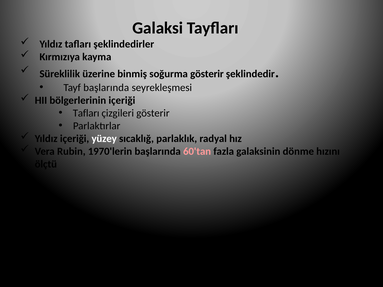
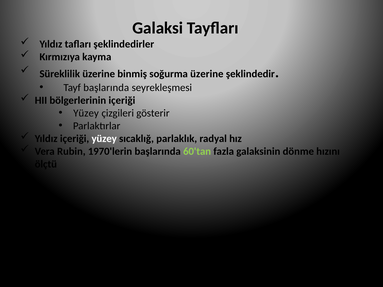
soğurma gösterir: gösterir -> üzerine (207, 74)
Tafları: Tafları -> Yüzey (86, 113)
60'tan colour: pink -> light green (197, 151)
